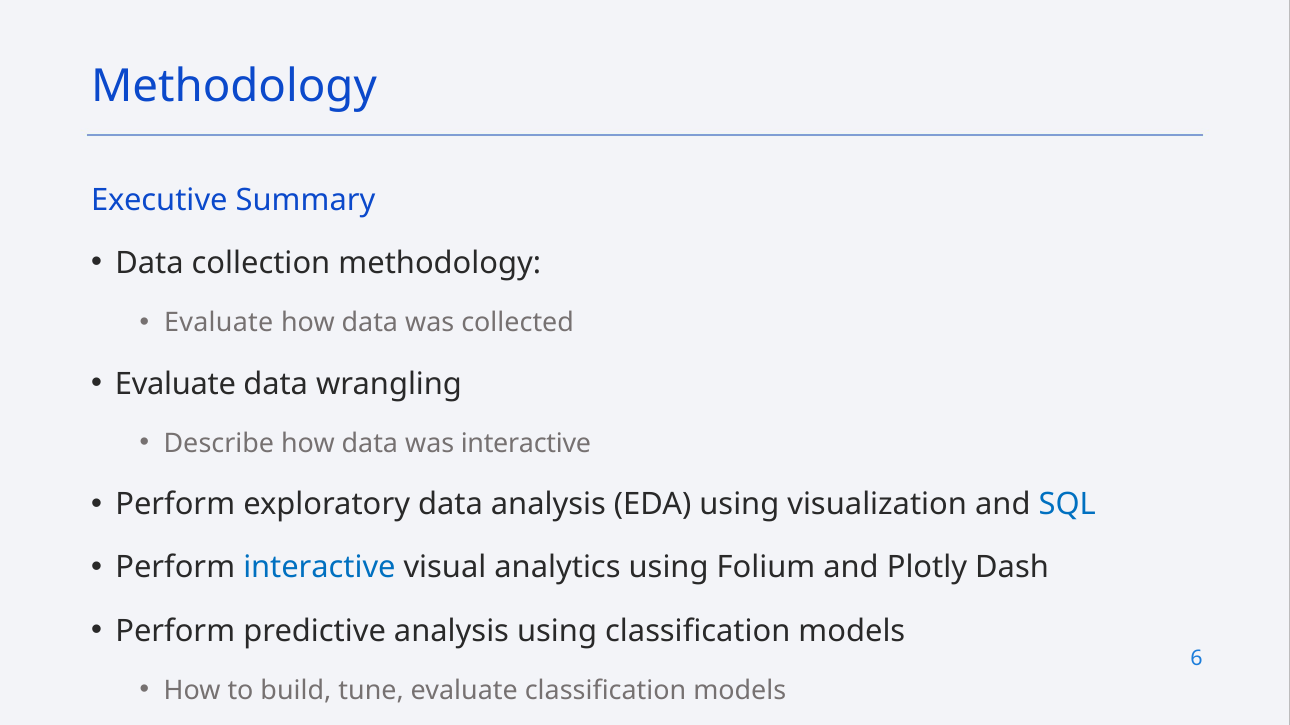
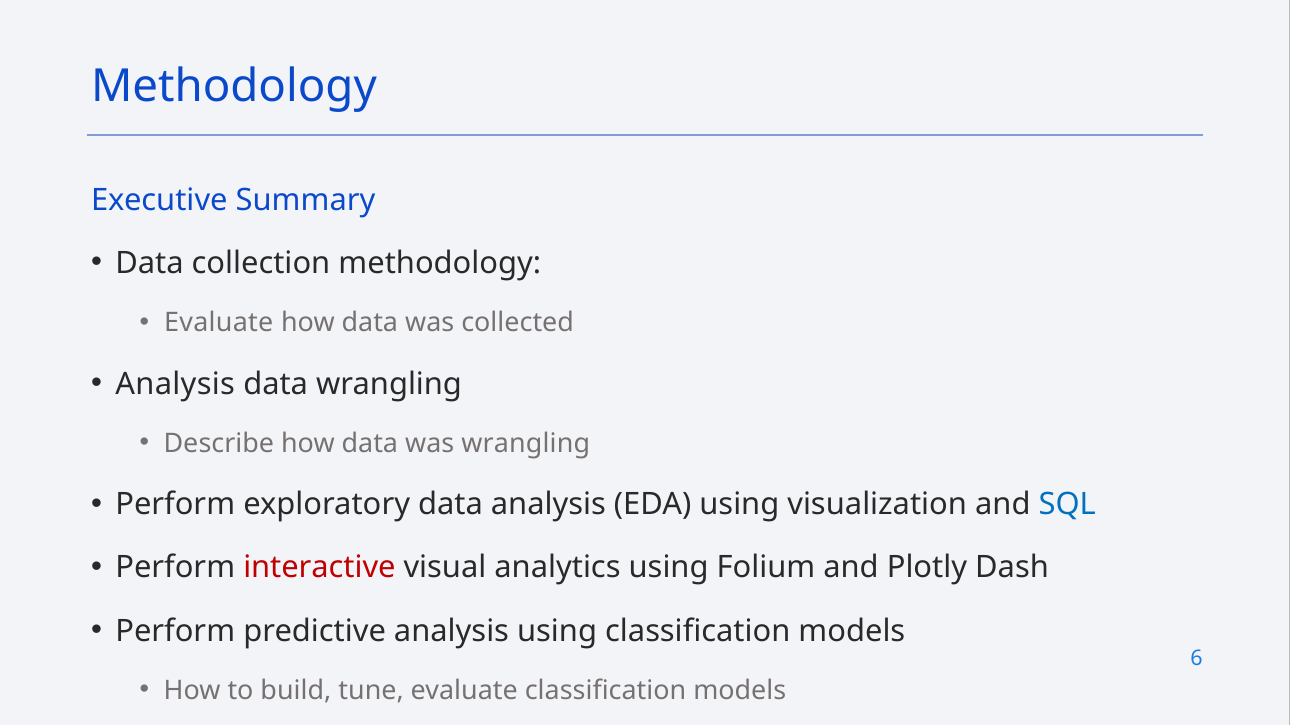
Evaluate: Evaluate -> Analysis (175, 384)
was interactive: interactive -> wrangling (526, 444)
interactive colour: blue -> red (319, 568)
